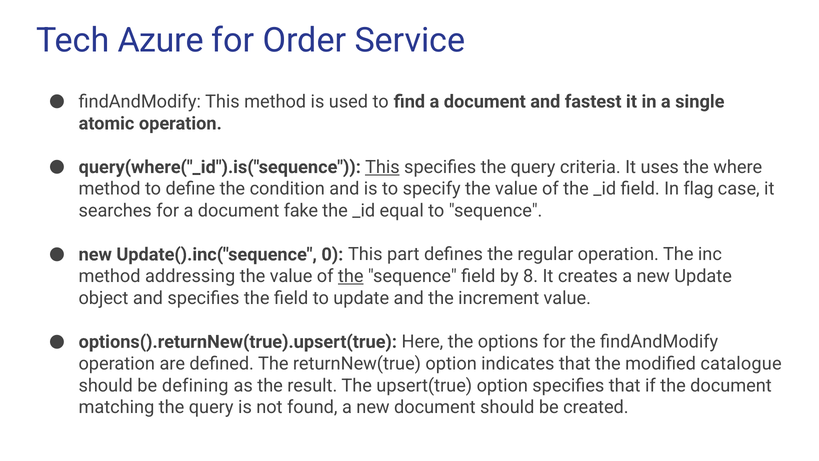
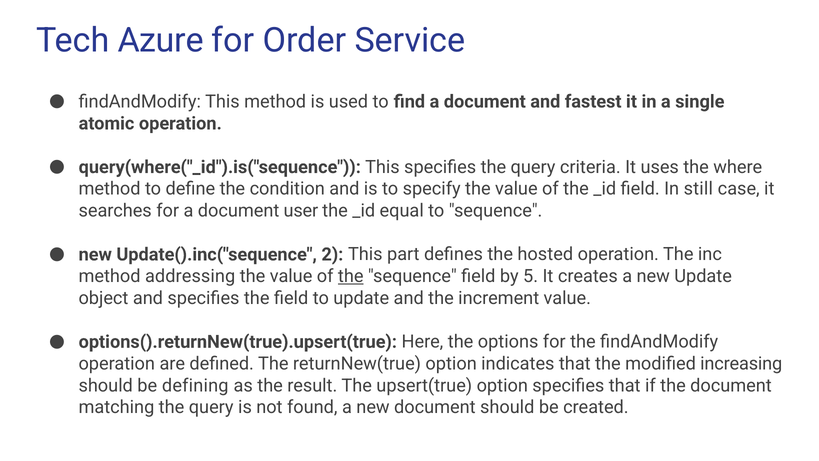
This underline: present -> none (382, 167)
flag: flag -> still (698, 189)
fake: fake -> user (301, 211)
0: 0 -> 2 (332, 254)
regular: regular -> hosted (545, 254)
8: 8 -> 5 (531, 276)
catalogue: catalogue -> increasing (741, 363)
